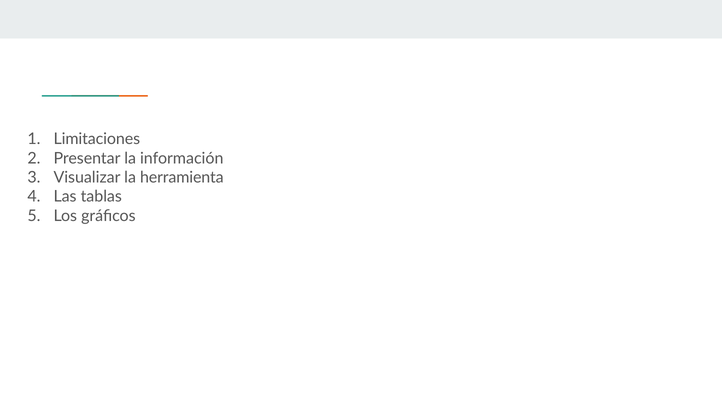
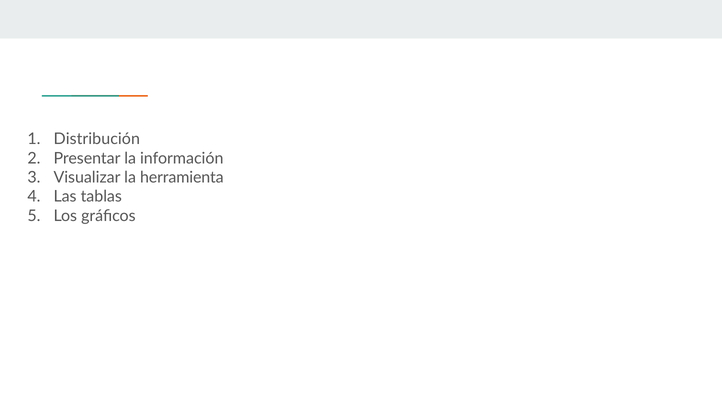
Limitaciones: Limitaciones -> Distribución (97, 139)
